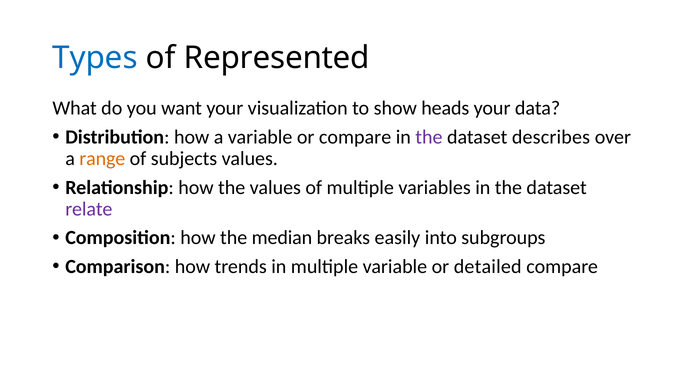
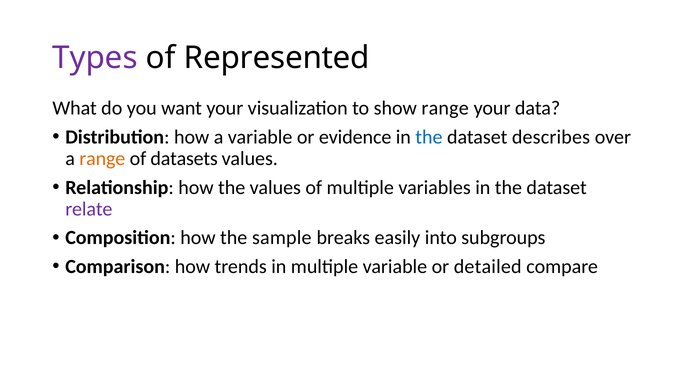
Types colour: blue -> purple (95, 58)
show heads: heads -> range (445, 109)
or compare: compare -> evidence (355, 137)
the colour: purple -> blue (429, 137)
subjects: subjects -> datasets (184, 159)
median: median -> sample (282, 238)
